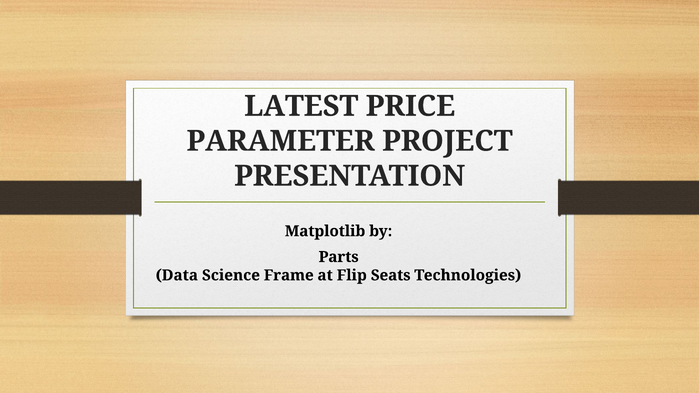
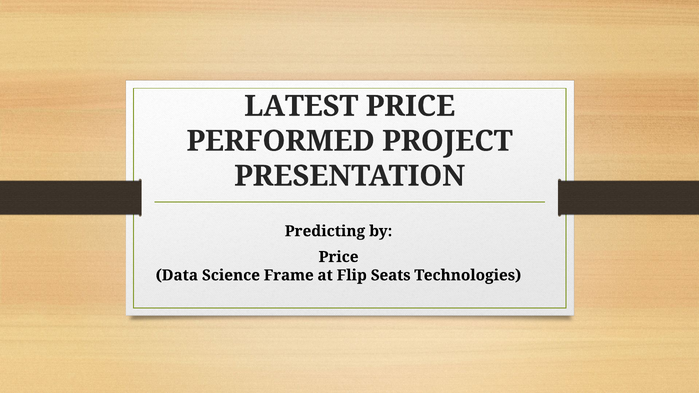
PARAMETER: PARAMETER -> PERFORMED (281, 141)
Matplotlib: Matplotlib -> Predicting (325, 231)
Parts: Parts -> Price (339, 257)
